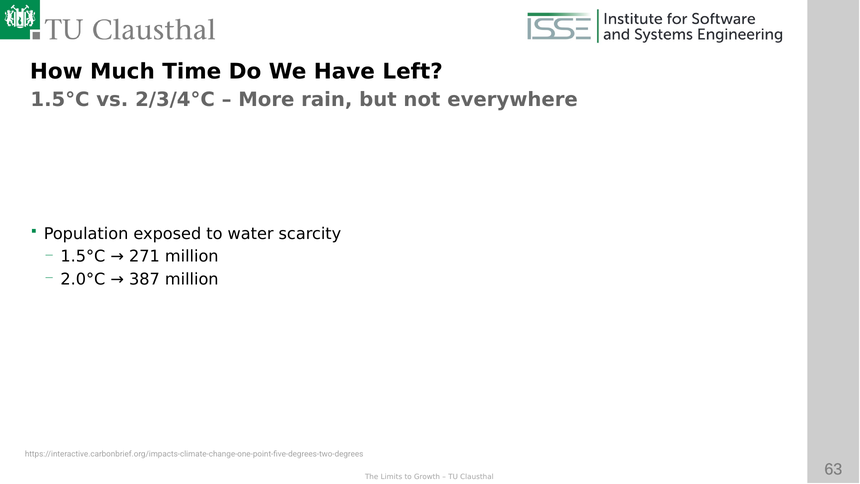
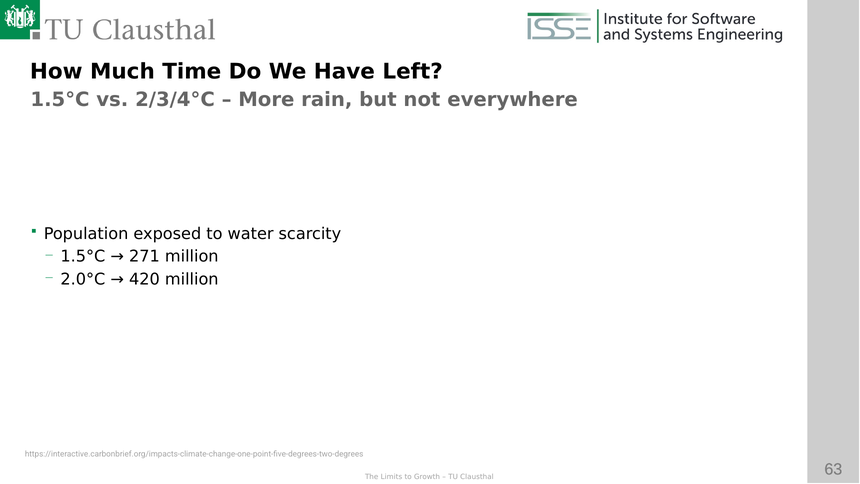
387: 387 -> 420 (144, 279)
